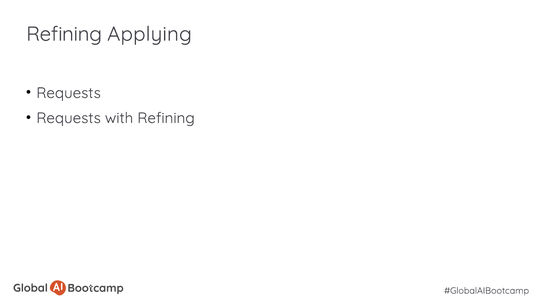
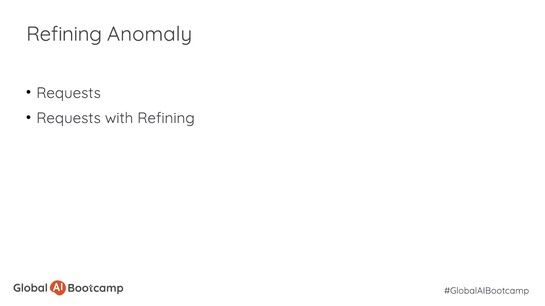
Applying: Applying -> Anomaly (150, 34)
